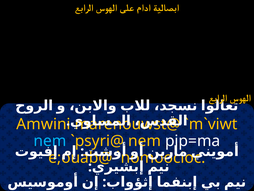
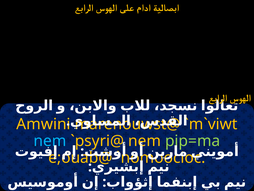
pip=ma colour: white -> light green (193, 141)
